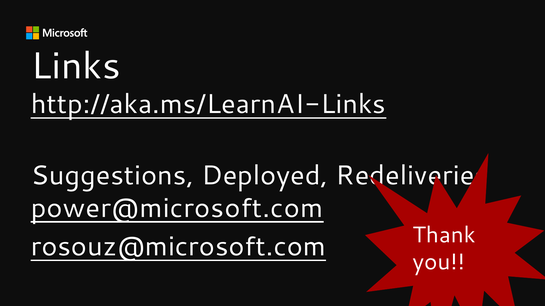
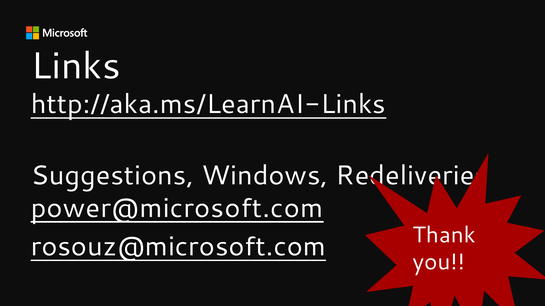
Deployed: Deployed -> Windows (265, 176)
